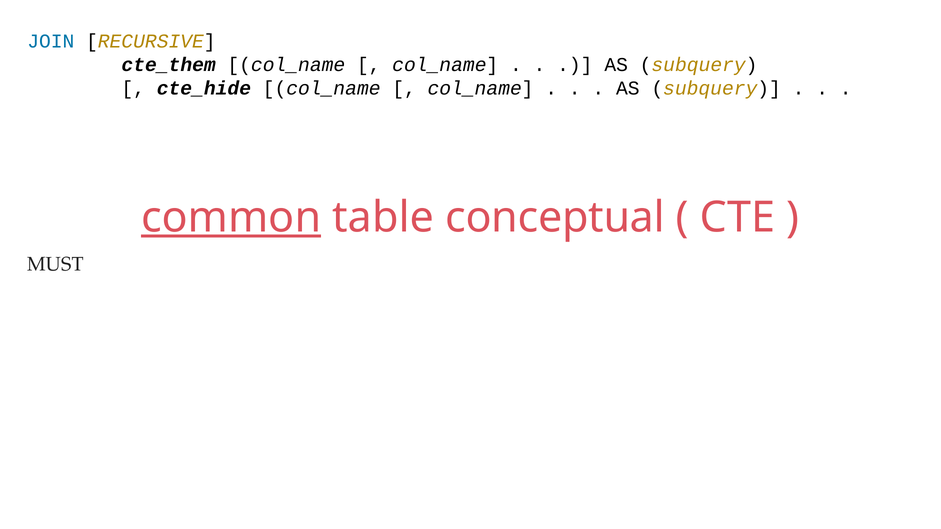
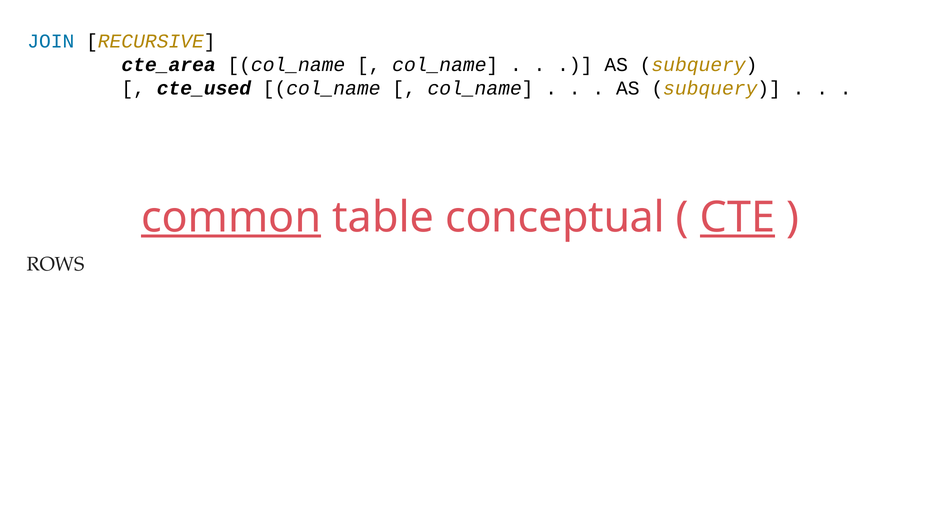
cte_them: cte_them -> cte_area (169, 65)
cte_hide: cte_hide -> cte_used (204, 88)
CTE underline: none -> present (737, 218)
MUST: MUST -> ROWS (56, 265)
